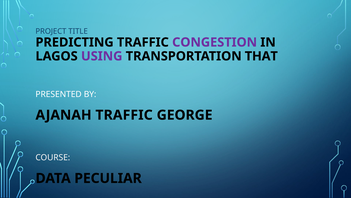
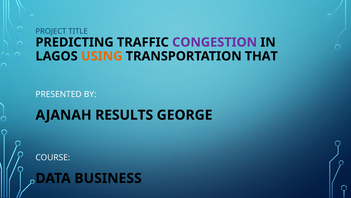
USING colour: purple -> orange (102, 56)
AJANAH TRAFFIC: TRAFFIC -> RESULTS (124, 115)
PECULIAR: PECULIAR -> BUSINESS (108, 178)
